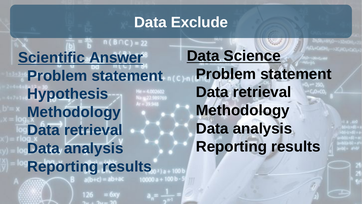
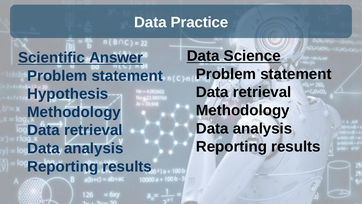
Exclude: Exclude -> Practice (199, 22)
